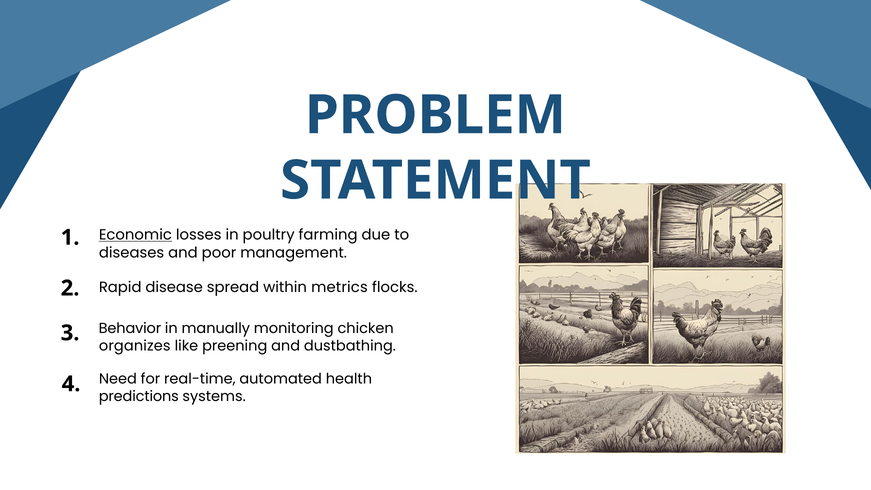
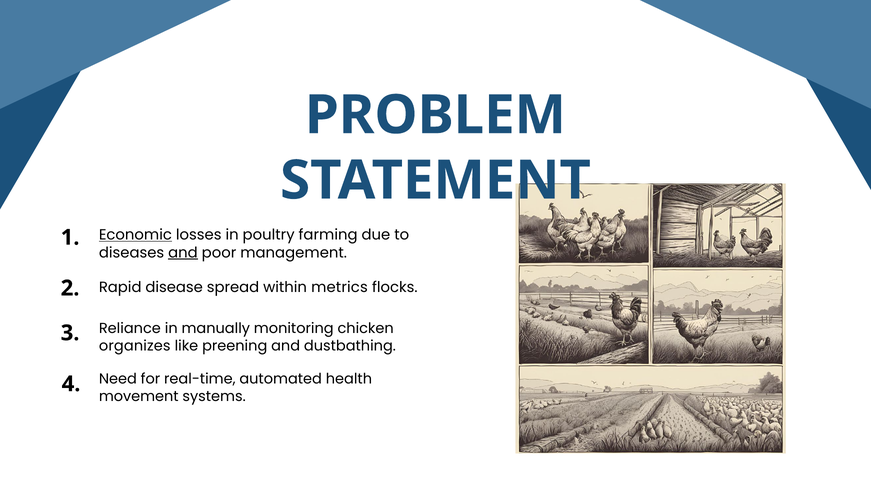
and underline: none -> present (183, 253)
Behavior: Behavior -> Reliance (130, 328)
predictions: predictions -> movement (139, 397)
